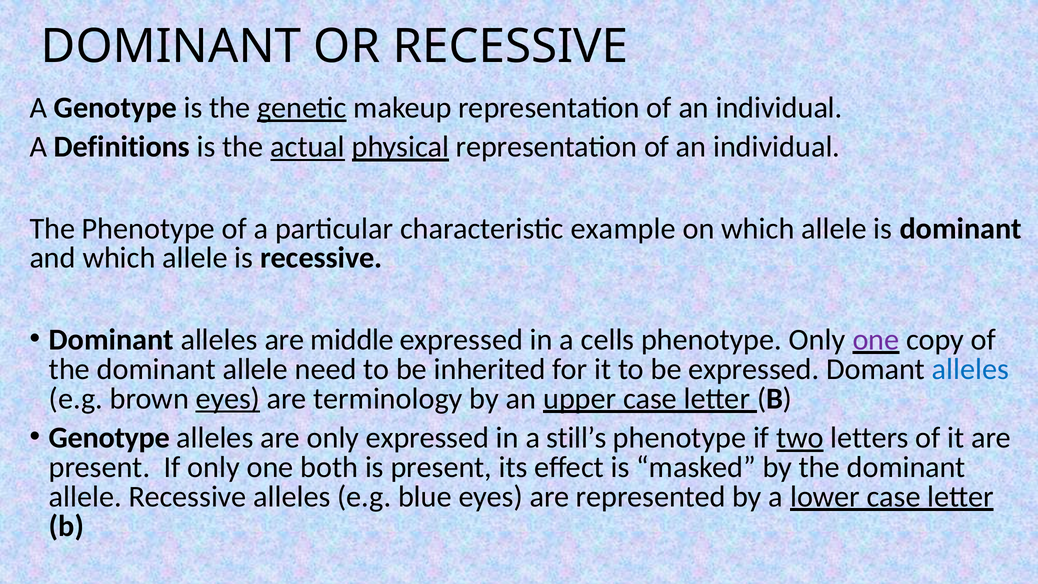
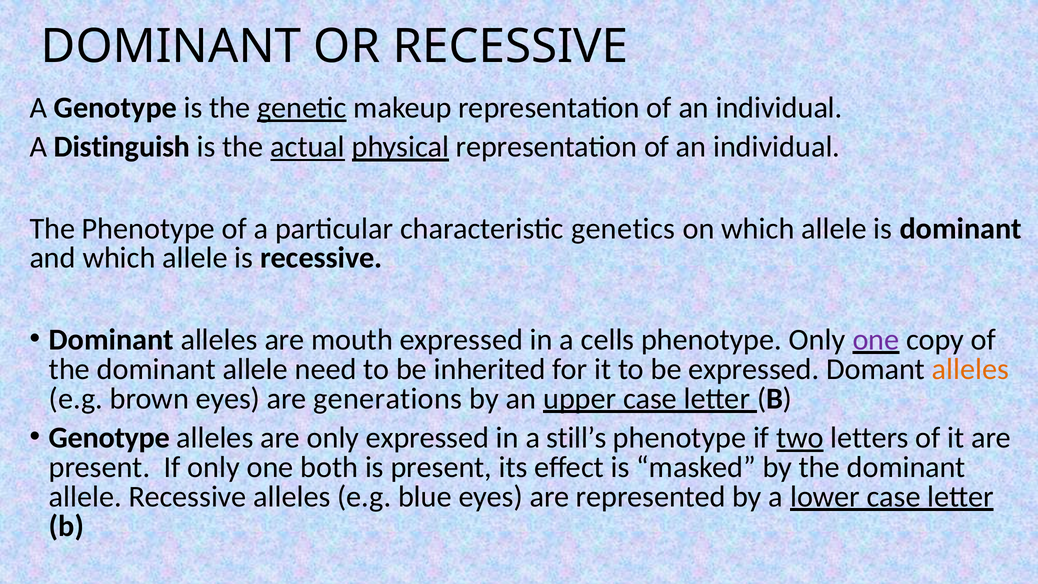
Definitions: Definitions -> Distinguish (122, 147)
example: example -> genetics (623, 228)
middle: middle -> mouth (352, 340)
alleles colour: blue -> orange (970, 369)
eyes underline: present -> none (228, 398)
terminology: terminology -> generations (388, 398)
